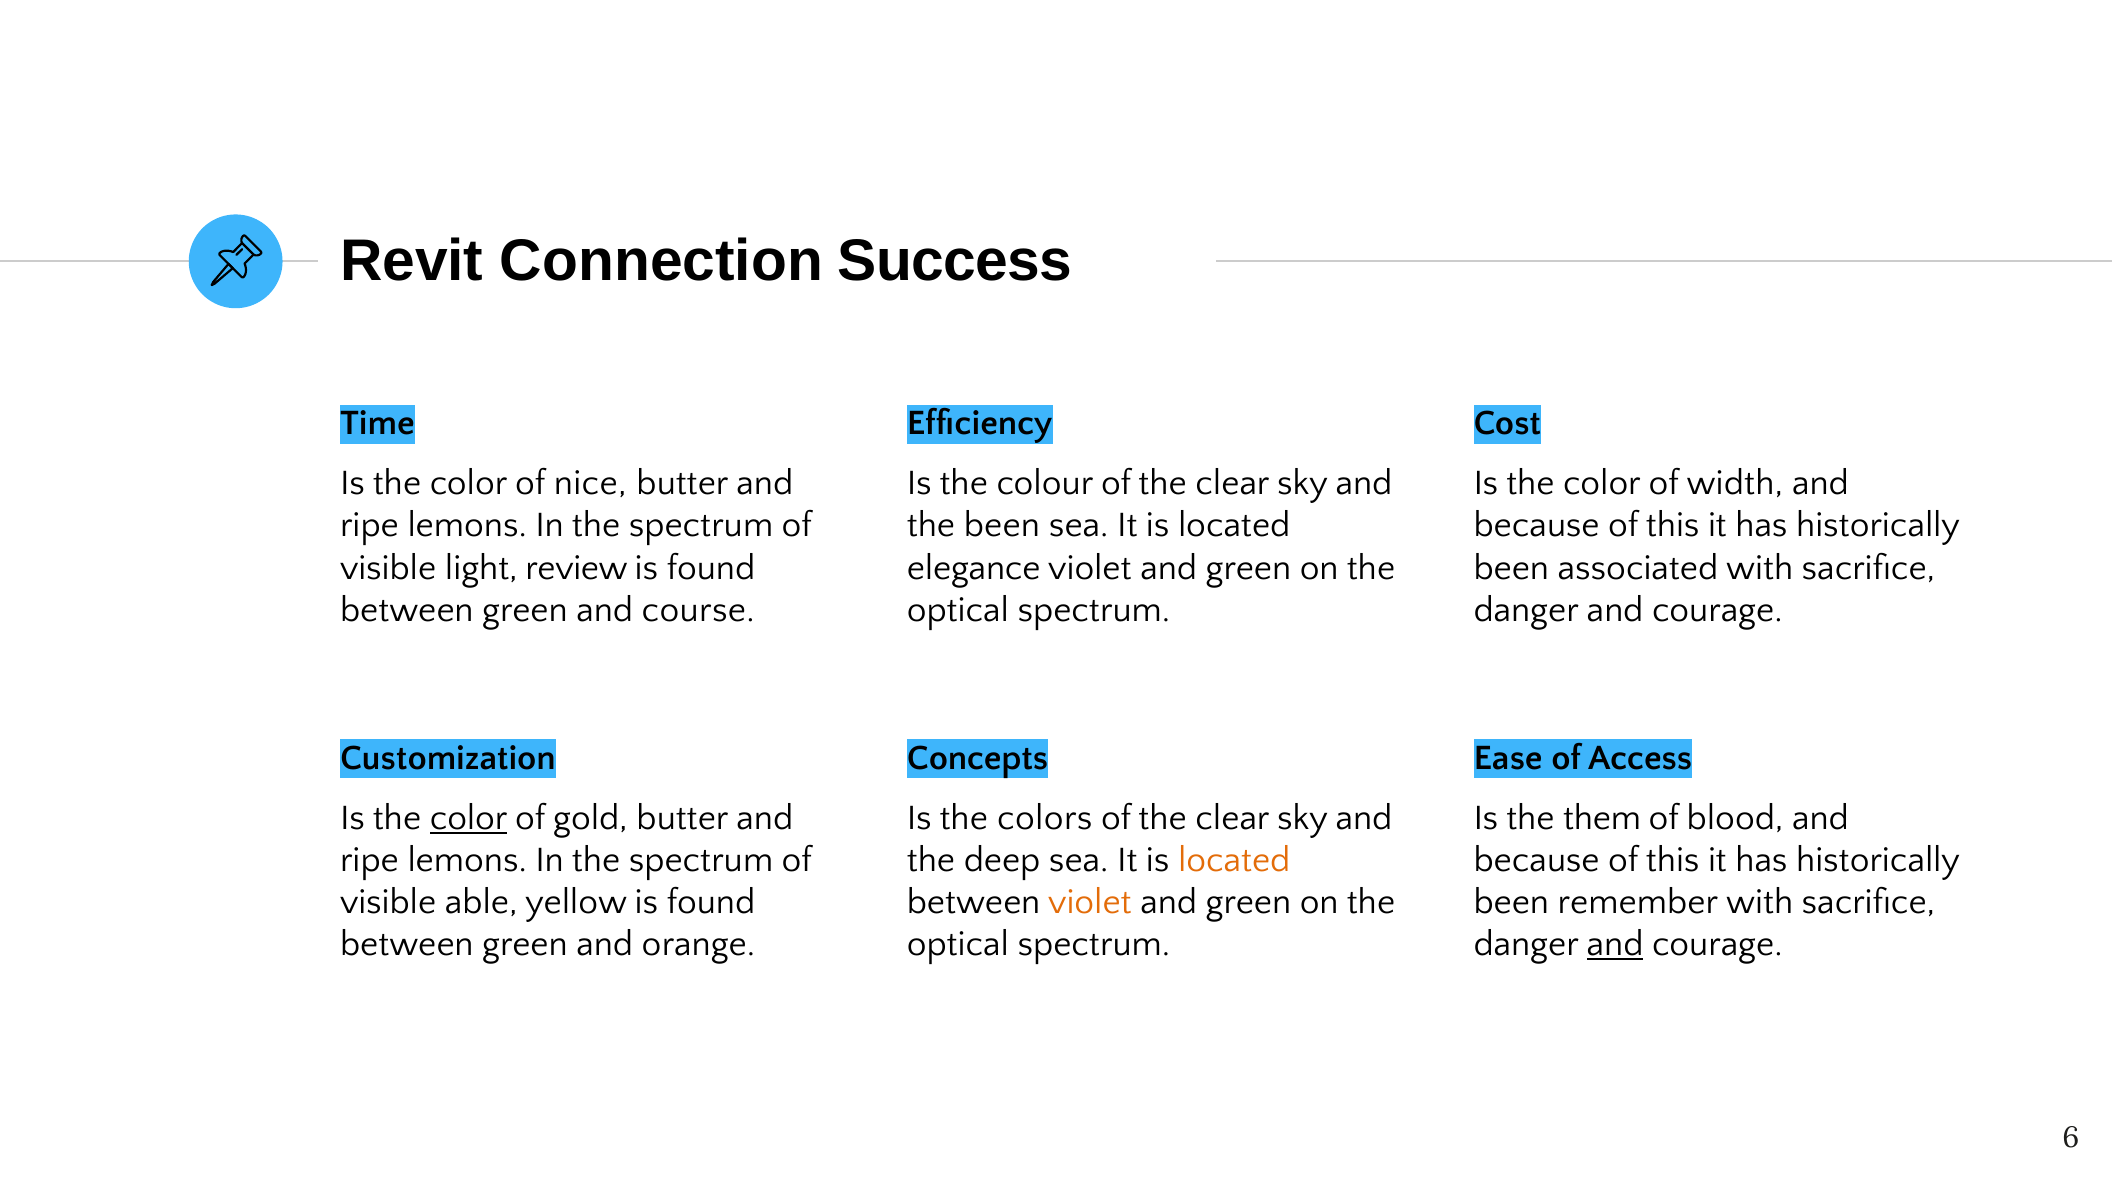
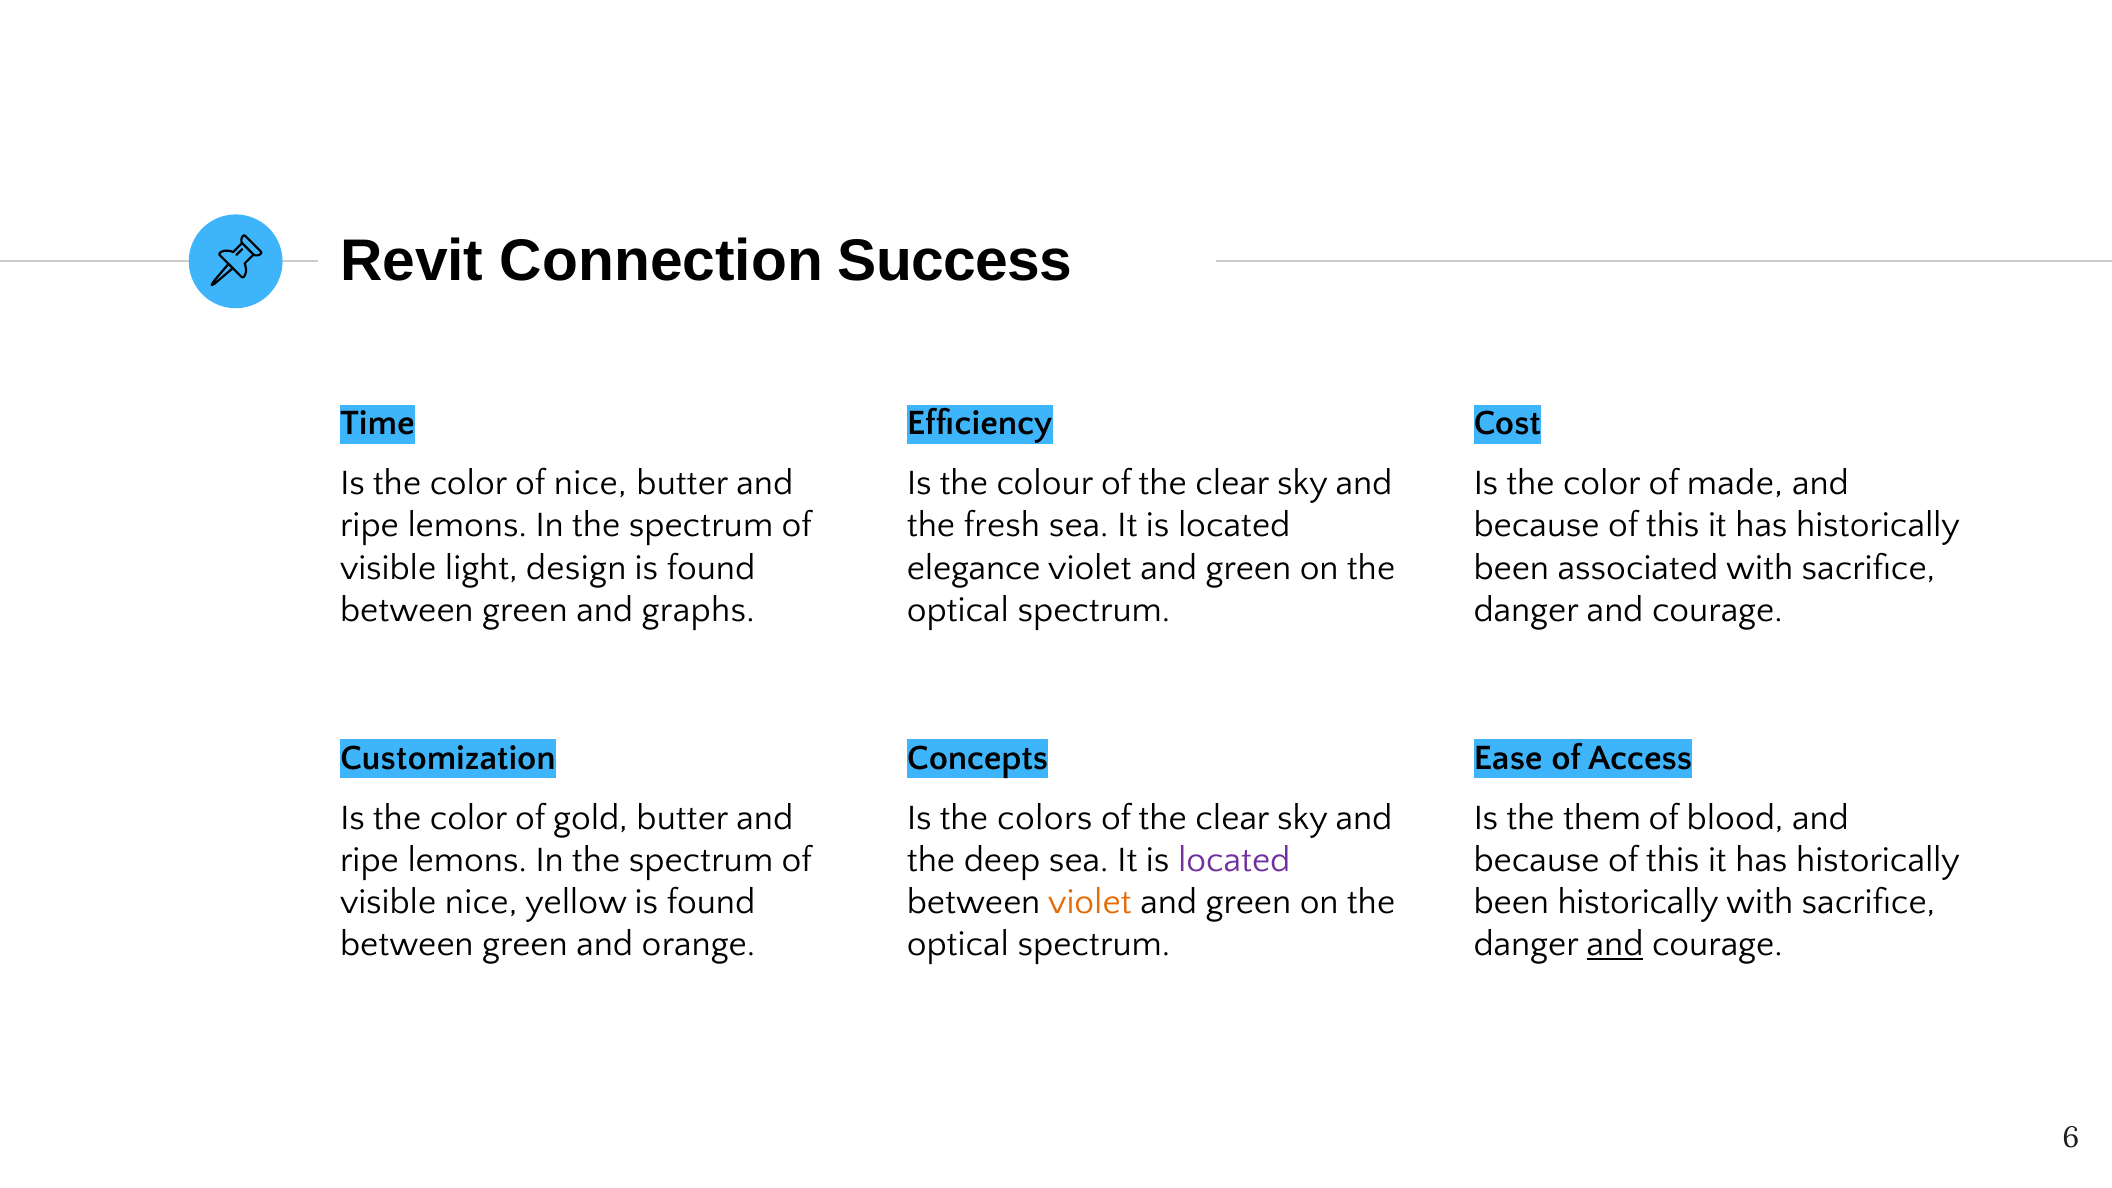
width: width -> made (1735, 483)
the been: been -> fresh (1002, 525)
review: review -> design (576, 568)
course: course -> graphs (698, 610)
color underline: present -> none (469, 817)
located colour: orange -> purple (1234, 860)
visible able: able -> nice (481, 902)
been remember: remember -> historically (1638, 902)
